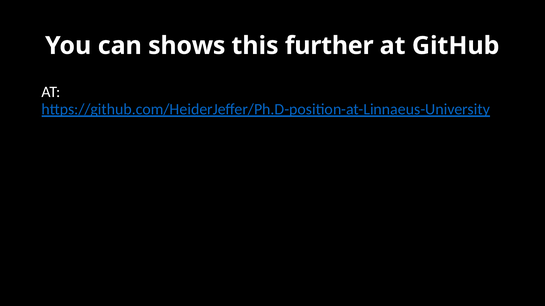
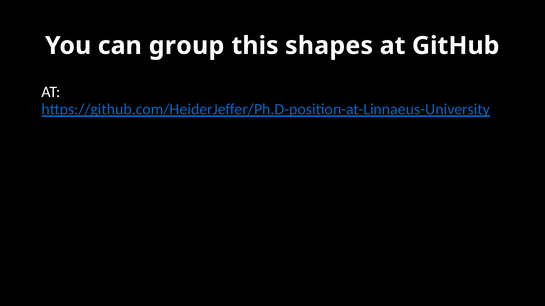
shows: shows -> group (187, 46)
further: further -> shapes (329, 46)
